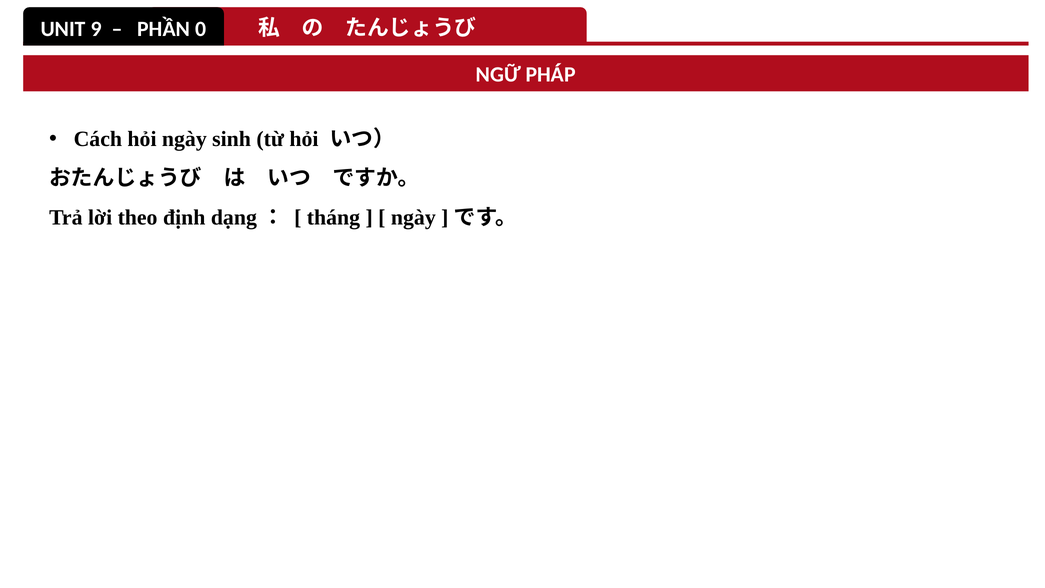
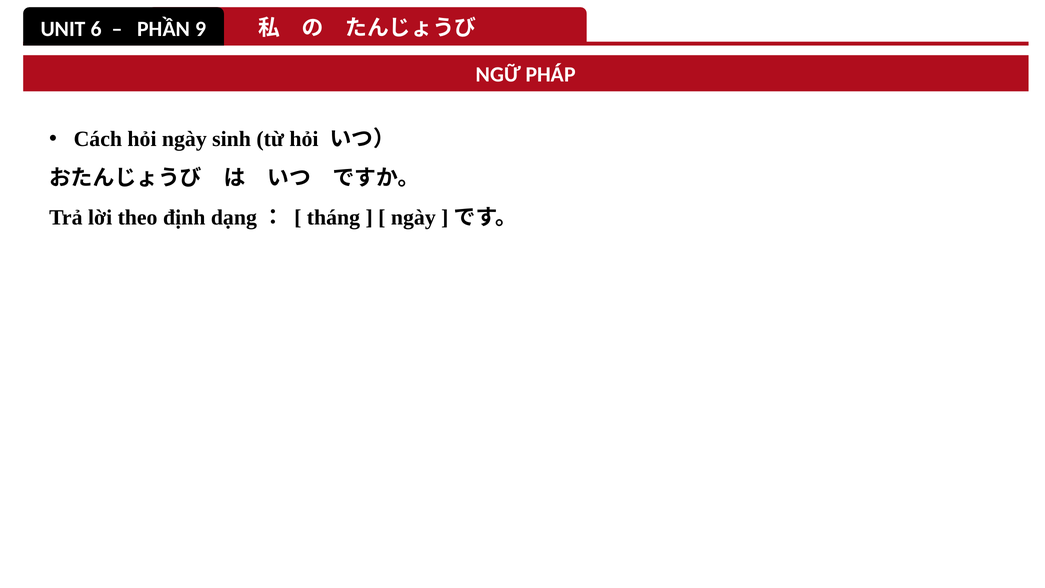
9: 9 -> 6 (96, 29)
0: 0 -> 9 (201, 29)
